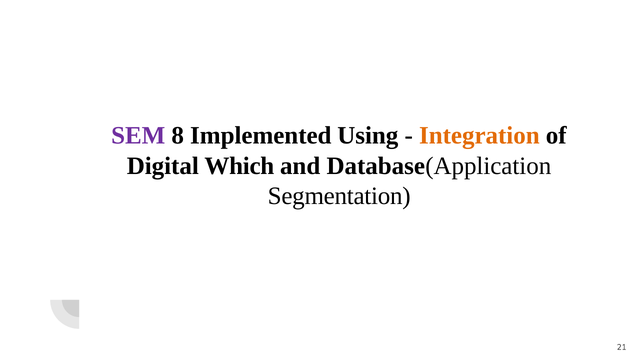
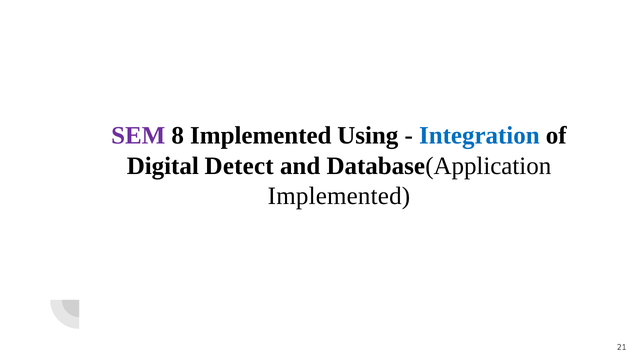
Integration colour: orange -> blue (479, 136)
Which: Which -> Detect (239, 166)
Segmentation: Segmentation -> Implemented (339, 196)
